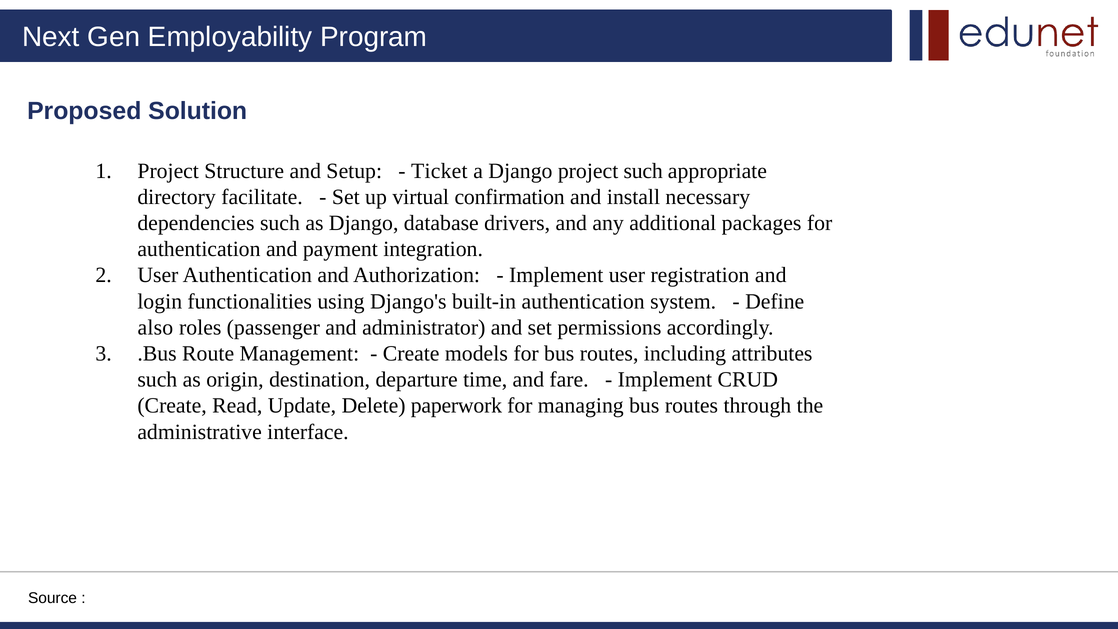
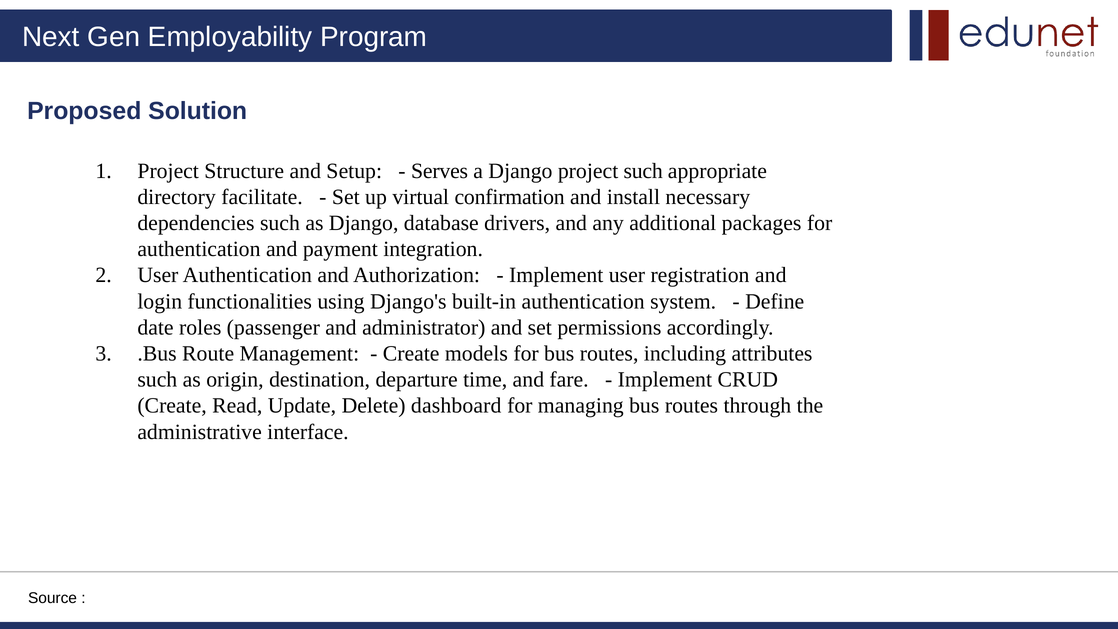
Ticket: Ticket -> Serves (440, 171)
also: also -> date (155, 327)
paperwork: paperwork -> dashboard (456, 406)
